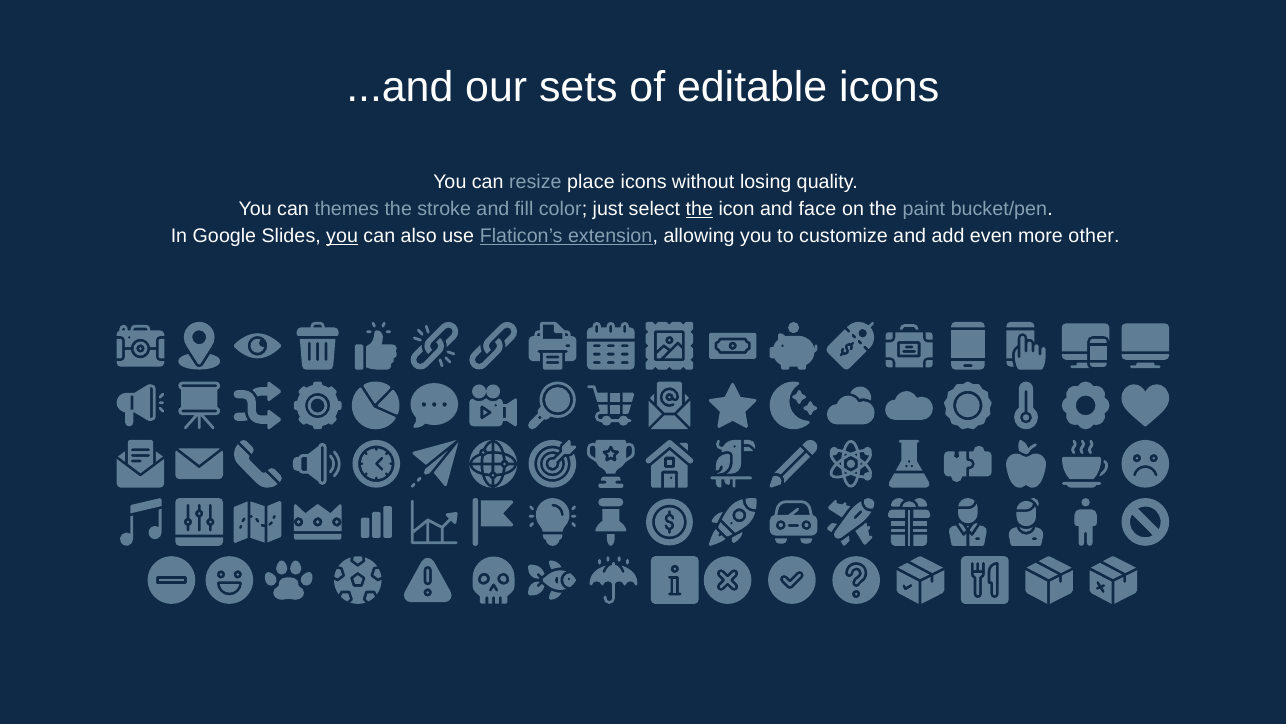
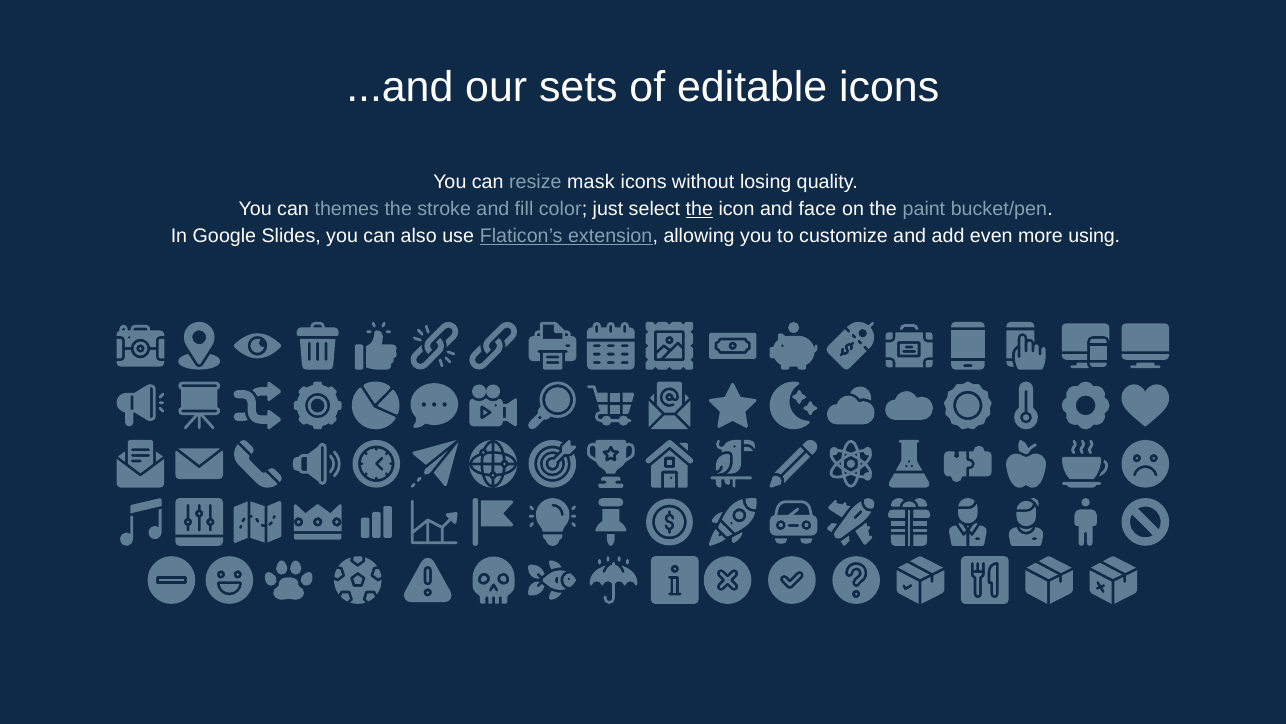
place: place -> mask (591, 182)
you underline: present -> none (342, 236)
other: other -> using (1094, 236)
